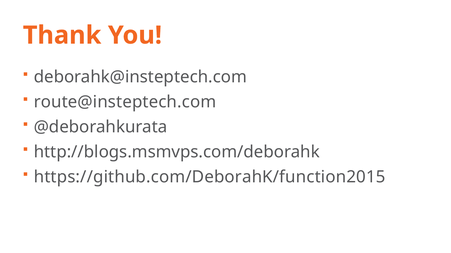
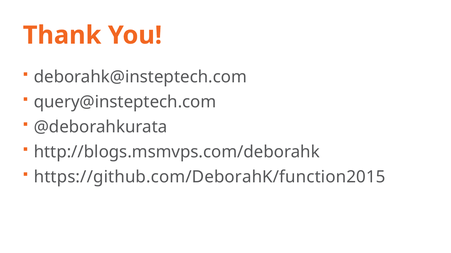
route@insteptech.com: route@insteptech.com -> query@insteptech.com (125, 102)
